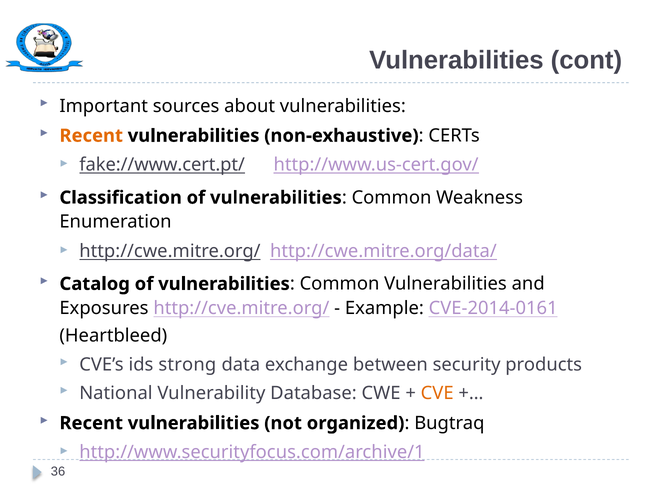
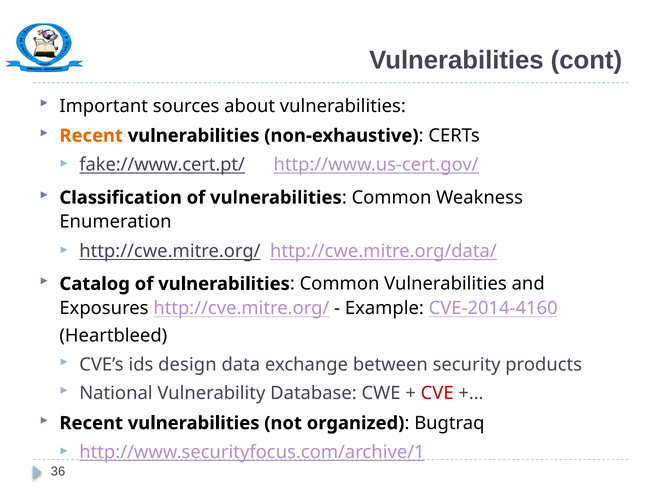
CVE-2014-0161: CVE-2014-0161 -> CVE-2014-4160 (493, 309)
strong: strong -> design (187, 365)
CVE colour: orange -> red (437, 394)
